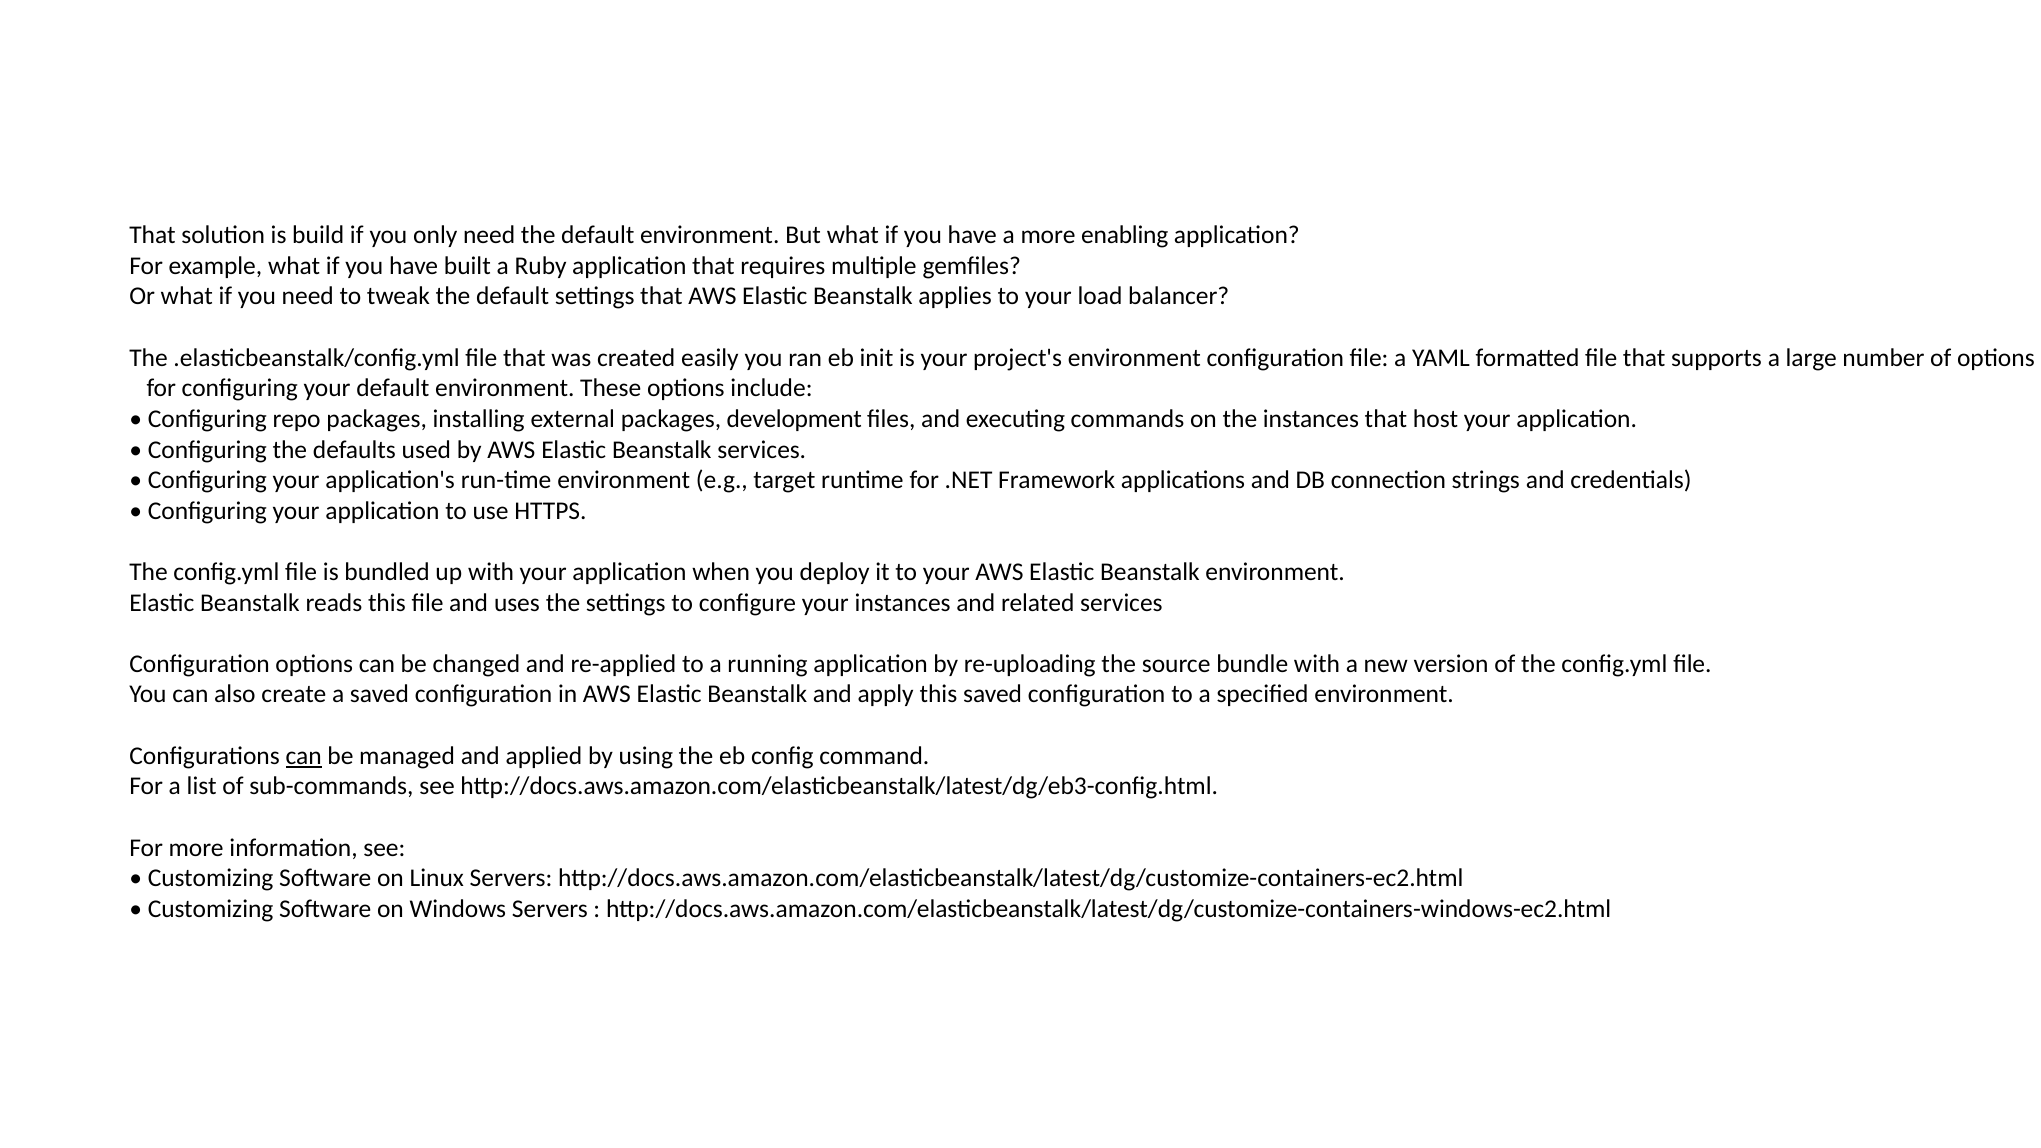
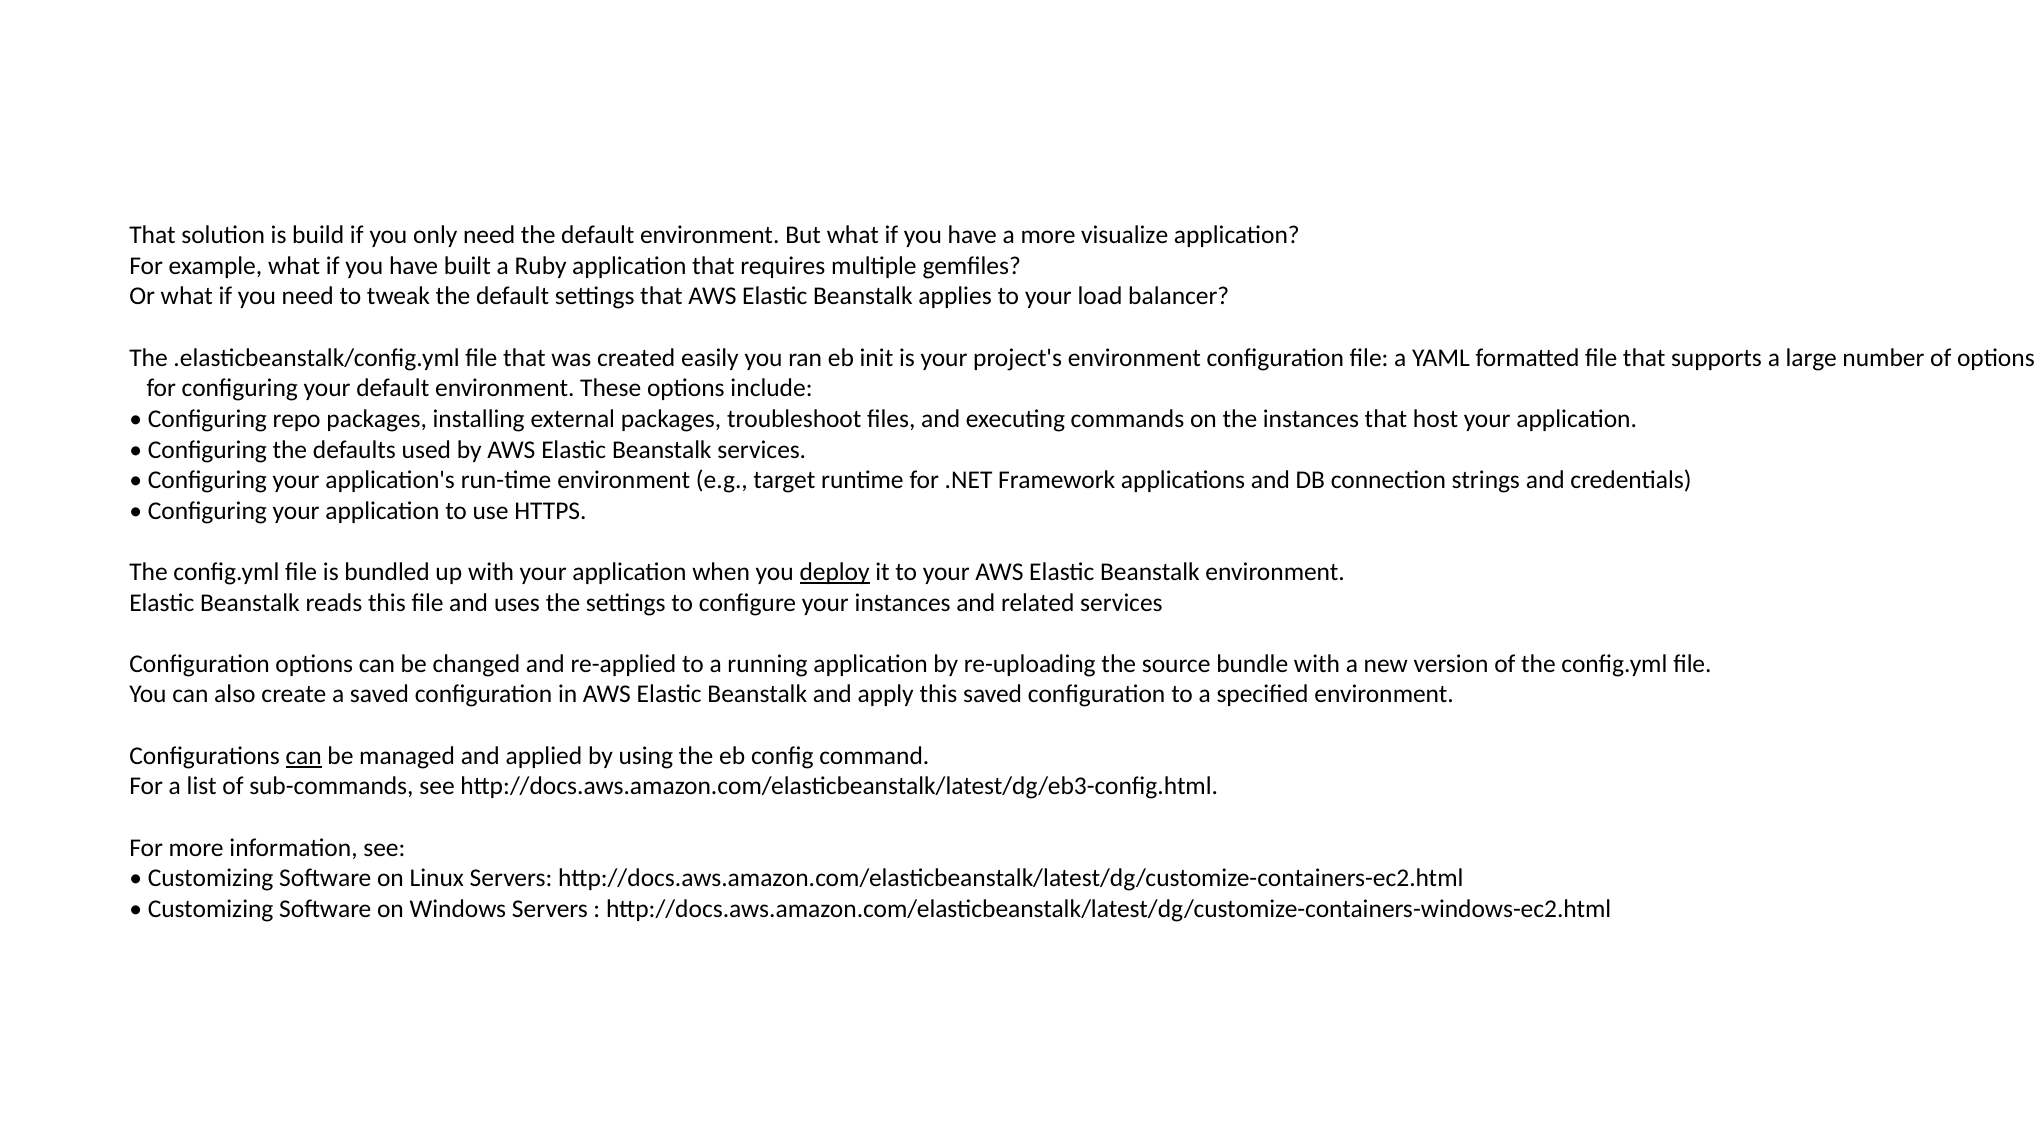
enabling: enabling -> visualize (1125, 235)
development: development -> troubleshoot (794, 419)
deploy underline: none -> present (835, 572)
